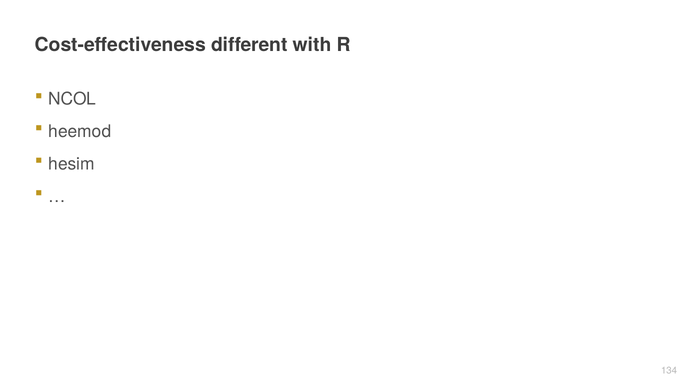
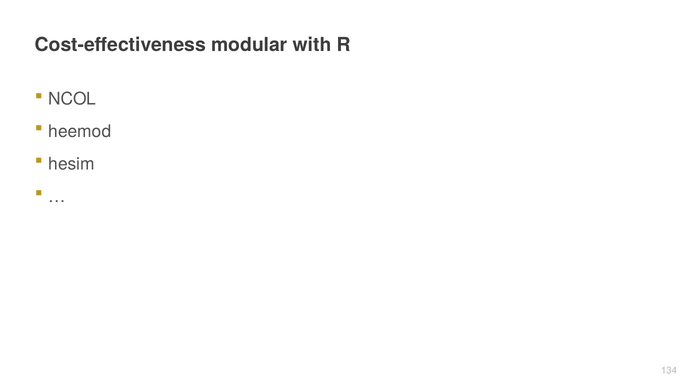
different: different -> modular (249, 45)
